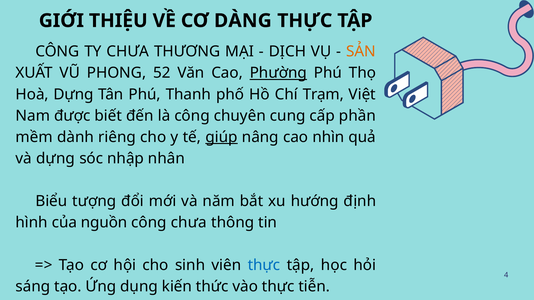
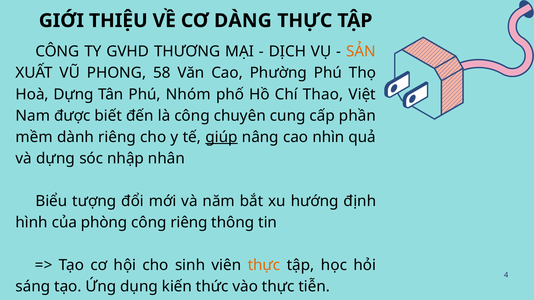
TY CHƯA: CHƯA -> GVHD (128, 52)
52: 52 -> 58 (162, 73)
Phường underline: present -> none (278, 73)
Thanh: Thanh -> Nhóm (188, 94)
Trạm: Trạm -> Thao (323, 94)
nguồn: nguồn -> phòng (104, 223)
công chưa: chưa -> riêng (189, 223)
thực colour: blue -> orange (264, 265)
